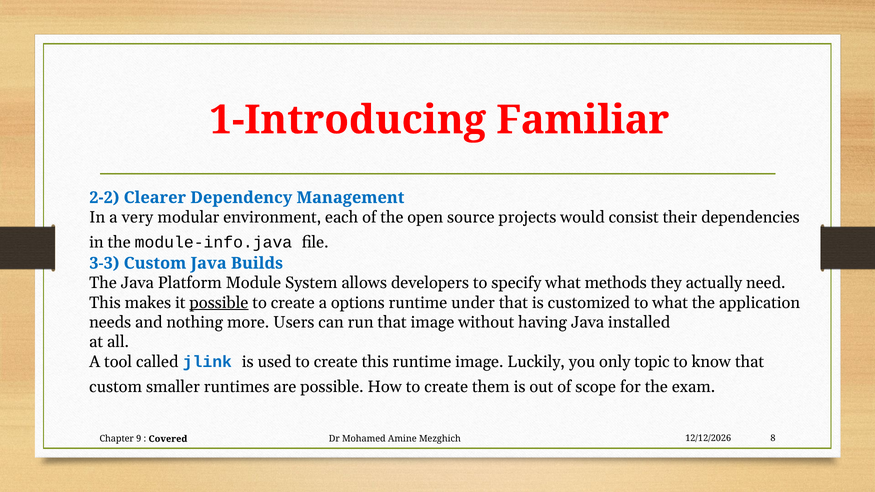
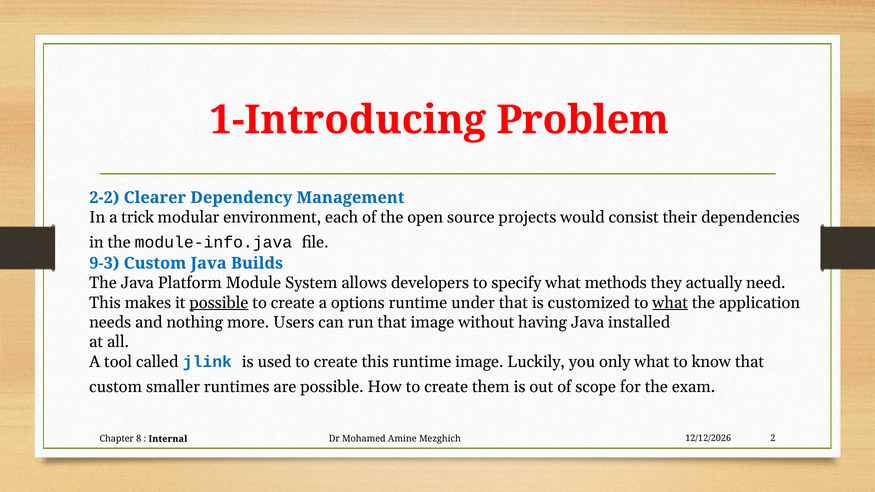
Familiar: Familiar -> Problem (583, 120)
very: very -> trick (138, 217)
3-3: 3-3 -> 9-3 (104, 263)
what underline: none -> present (670, 303)
only topic: topic -> what (652, 362)
8: 8 -> 2 (773, 438)
9: 9 -> 8 (139, 439)
Covered: Covered -> Internal (168, 439)
